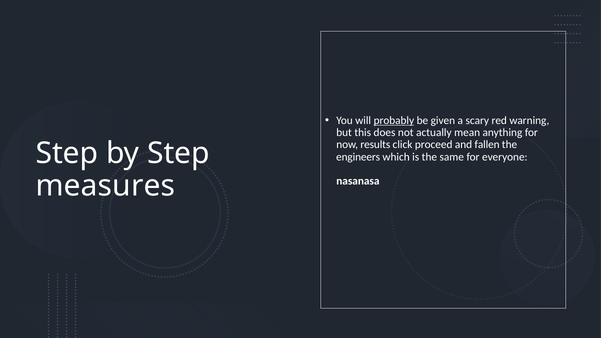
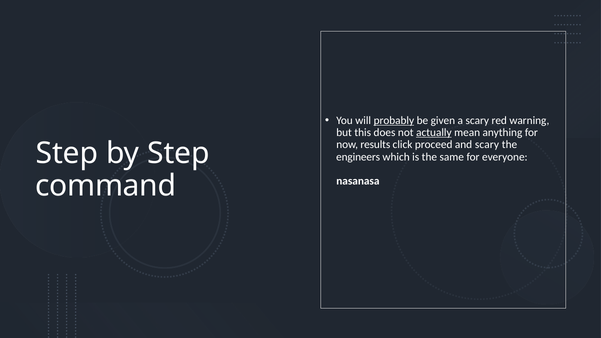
actually underline: none -> present (434, 133)
and fallen: fallen -> scary (487, 145)
measures: measures -> command (106, 186)
